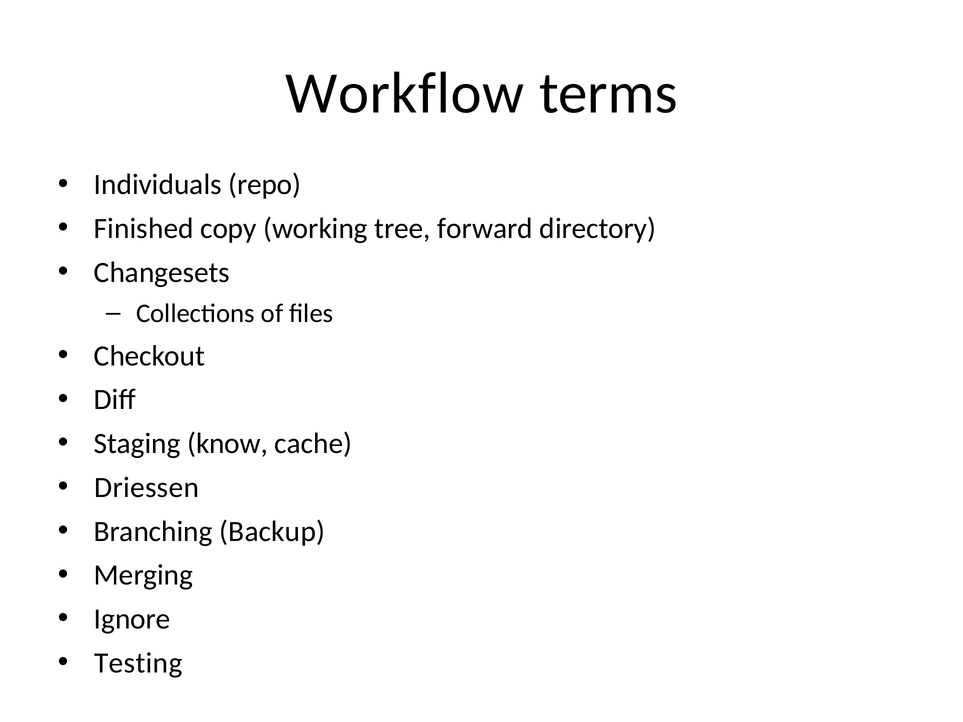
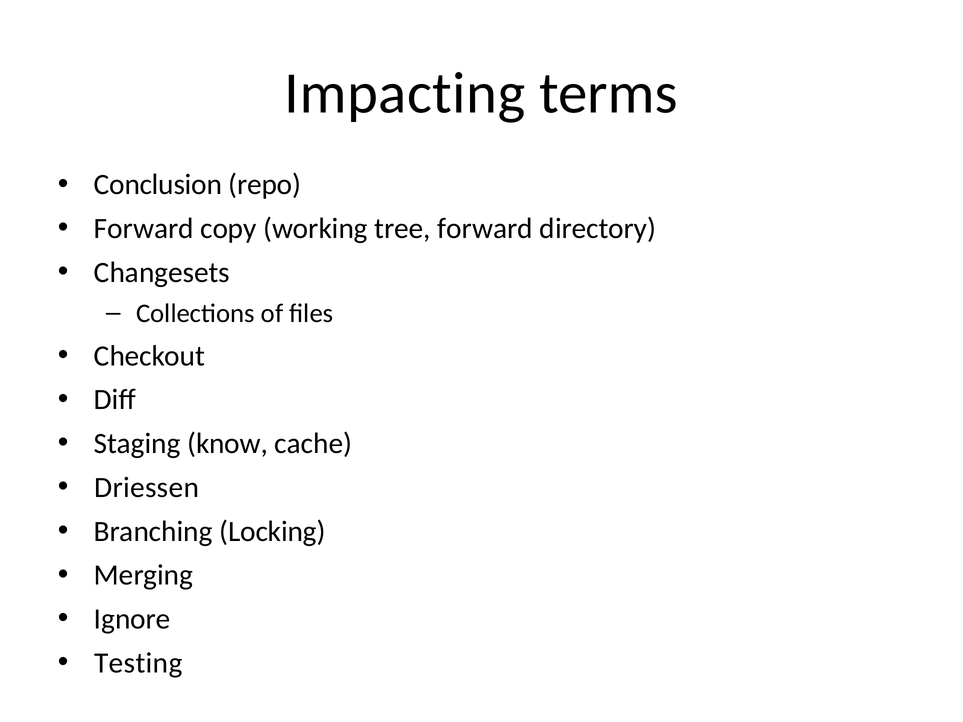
Workflow: Workflow -> Impacting (405, 93)
Individuals: Individuals -> Conclusion (158, 185)
Finished: Finished -> Forward (144, 229)
Backup: Backup -> Locking (272, 532)
